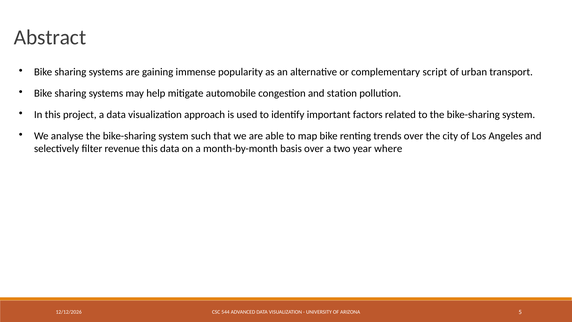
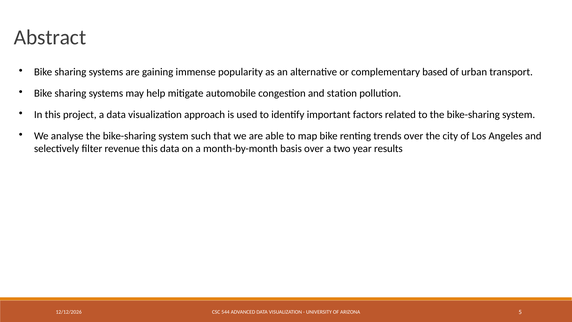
script: script -> based (435, 72)
where: where -> results (388, 149)
